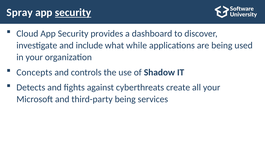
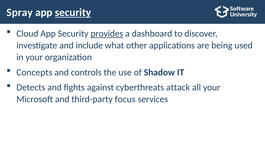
provides underline: none -> present (107, 34)
while: while -> other (137, 45)
create: create -> attack (178, 88)
third-party being: being -> focus (125, 99)
